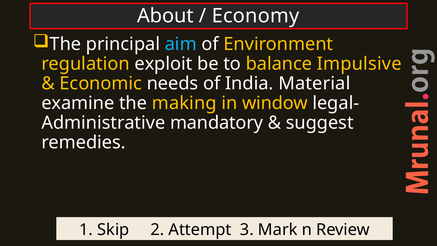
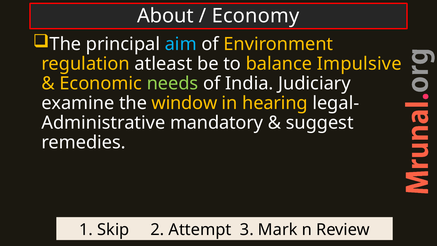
exploit: exploit -> atleast (163, 64)
needs colour: white -> light green (173, 83)
Material: Material -> Judiciary (315, 83)
making: making -> window (184, 103)
window: window -> hearing (275, 103)
